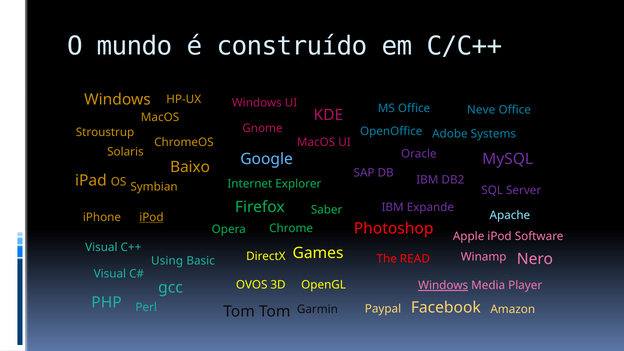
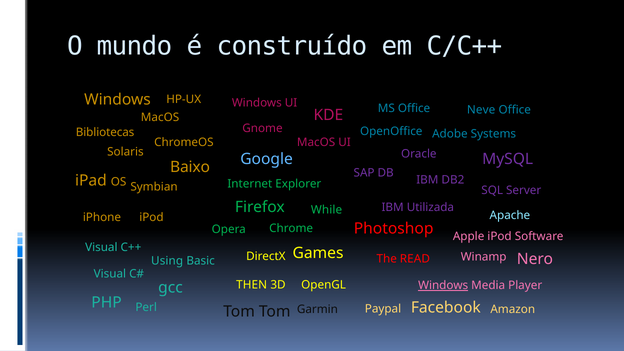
Stroustrup: Stroustrup -> Bibliotecas (105, 132)
Saber: Saber -> While (327, 210)
Expande: Expande -> Utilizada (430, 207)
iPod underline: present -> none (151, 217)
OVOS: OVOS -> THEN (252, 285)
